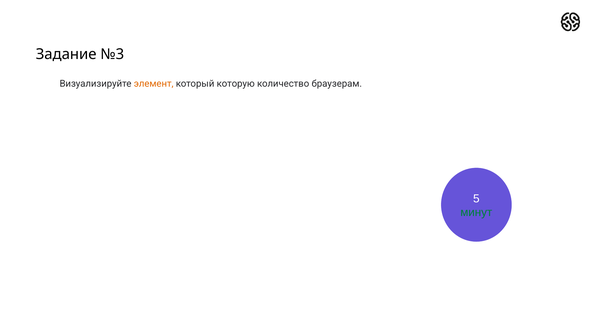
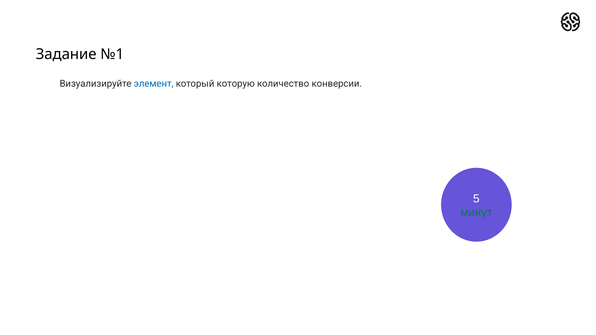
№3: №3 -> №1 (112, 54)
элемент colour: orange -> blue (154, 84)
браузерам: браузерам -> конверсии (337, 84)
